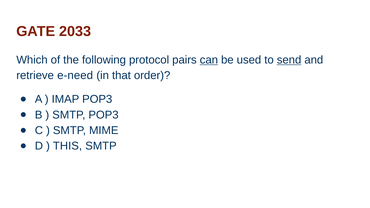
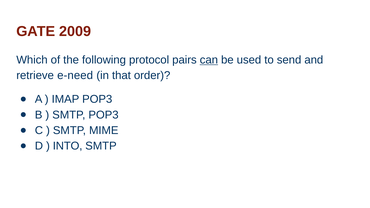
2033: 2033 -> 2009 (75, 31)
send underline: present -> none (289, 60)
THIS: THIS -> INTO (68, 146)
